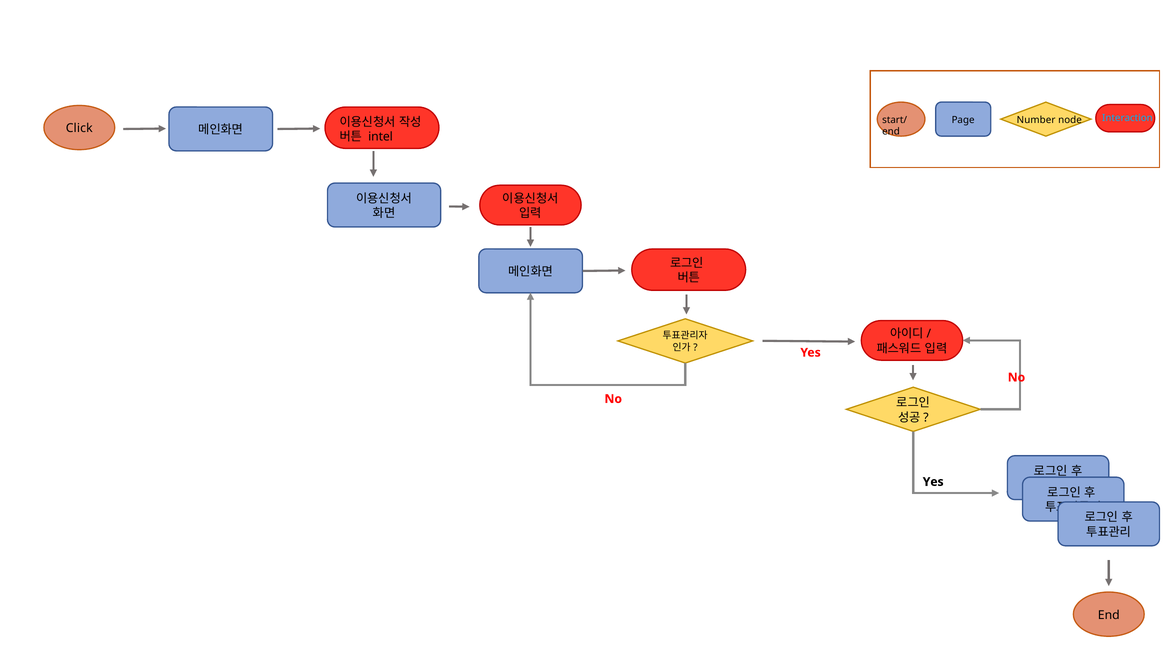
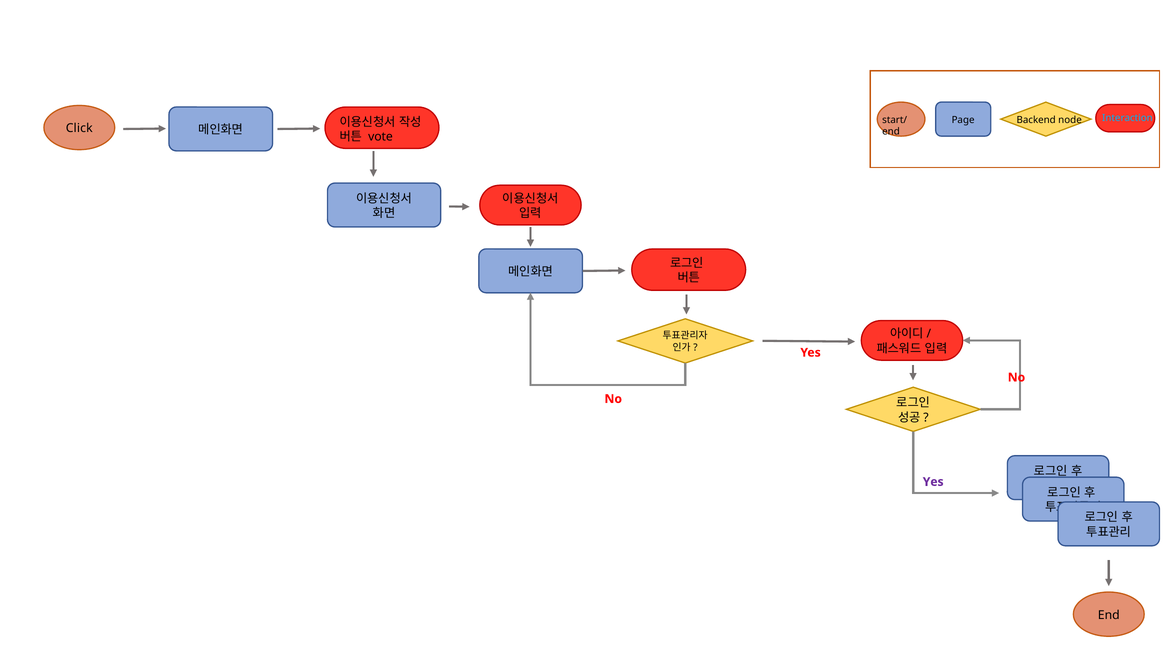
Number: Number -> Backend (1036, 120)
intel: intel -> vote (381, 137)
Yes colour: black -> purple (933, 482)
